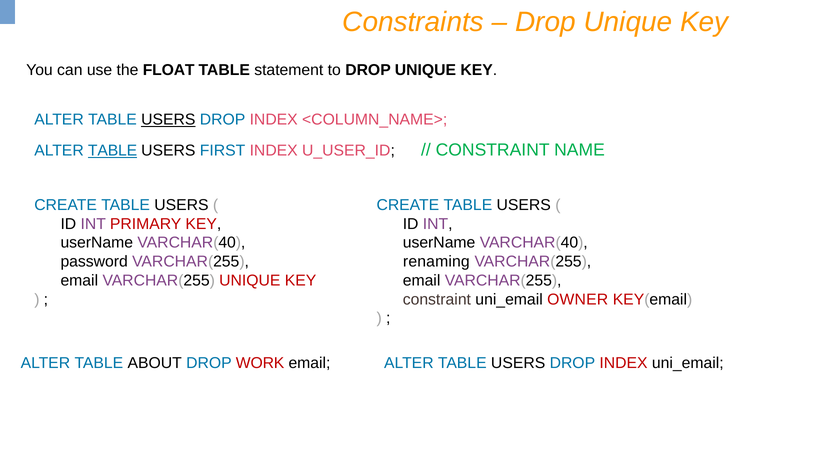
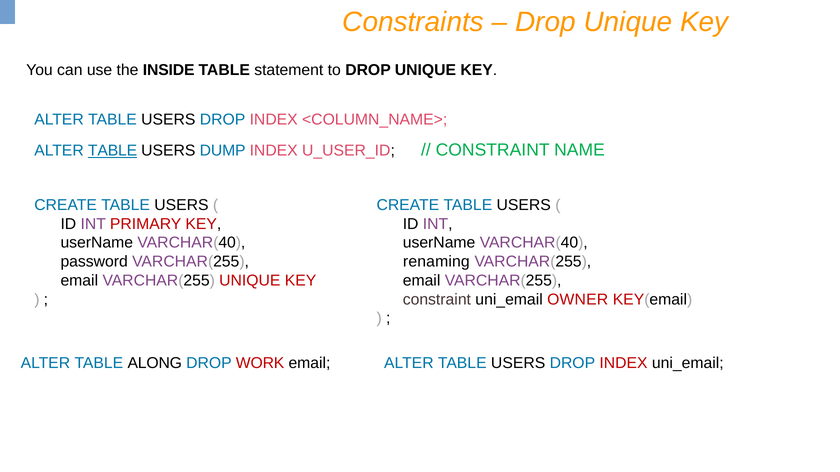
FLOAT: FLOAT -> INSIDE (169, 70)
USERS underline: present -> none (168, 120)
FIRST: FIRST -> DUMP (223, 151)
ABOUT: ABOUT -> ALONG (155, 363)
